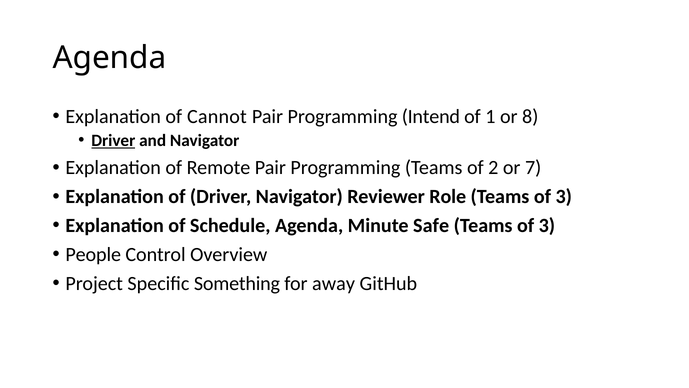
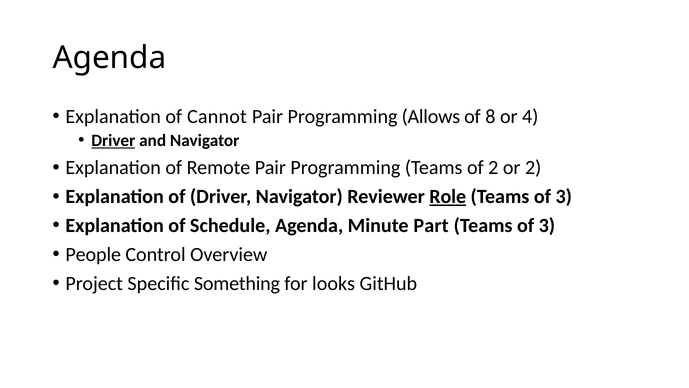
Intend: Intend -> Allows (431, 116)
1: 1 -> 8 (490, 116)
8: 8 -> 4 (530, 116)
or 7: 7 -> 2 (533, 168)
Role underline: none -> present (448, 196)
Safe: Safe -> Part (431, 225)
away: away -> looks (334, 283)
